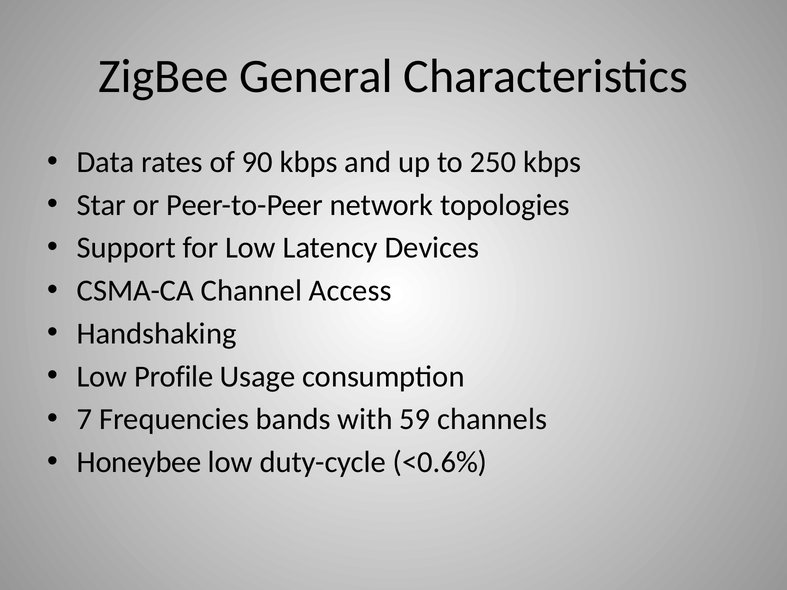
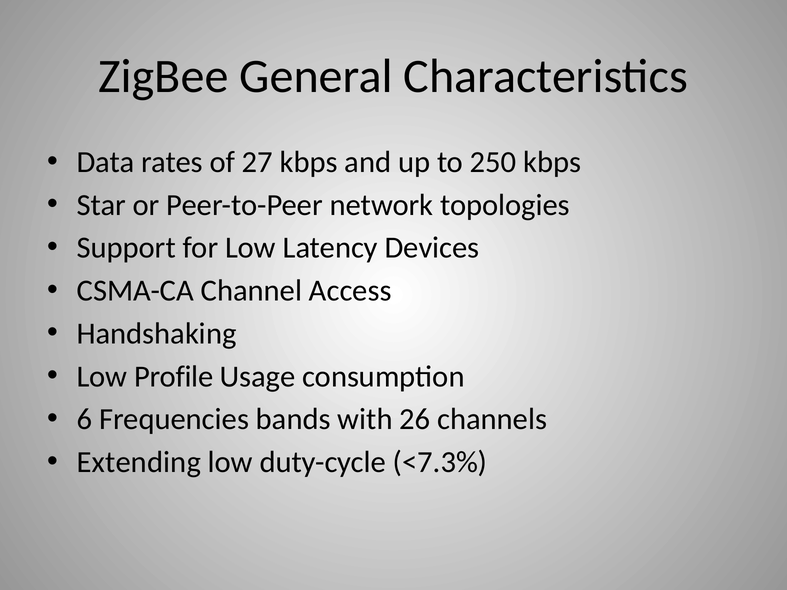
90: 90 -> 27 (257, 162)
7: 7 -> 6 (84, 419)
59: 59 -> 26 (415, 419)
Honeybee: Honeybee -> Extending (139, 462)
<0.6%: <0.6% -> <7.3% (440, 462)
